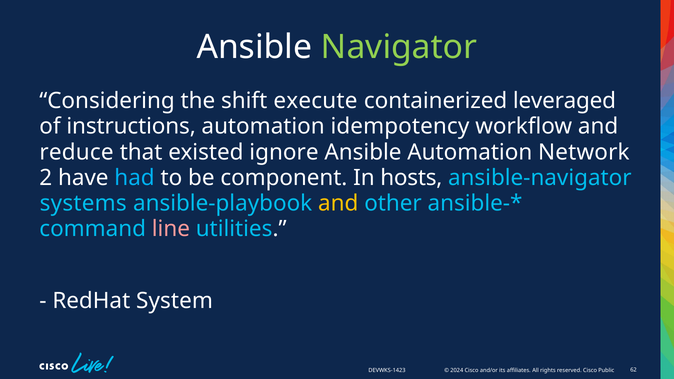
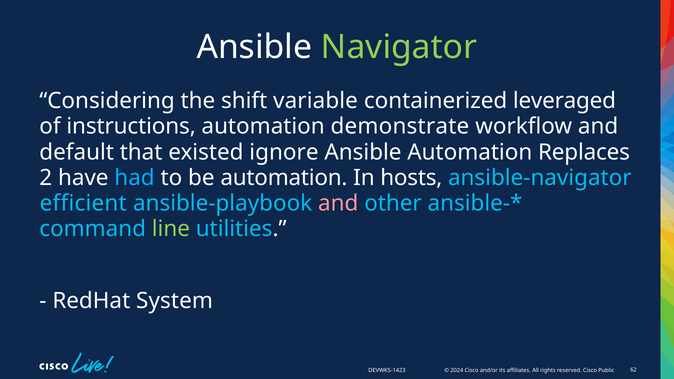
execute: execute -> variable (316, 101)
idempotency: idempotency -> demonstrate (400, 127)
reduce: reduce -> default (77, 152)
Network: Network -> Replaces (584, 152)
be component: component -> automation (284, 178)
systems: systems -> efficient (83, 203)
and colour: yellow -> pink (338, 203)
line colour: pink -> light green (171, 229)
